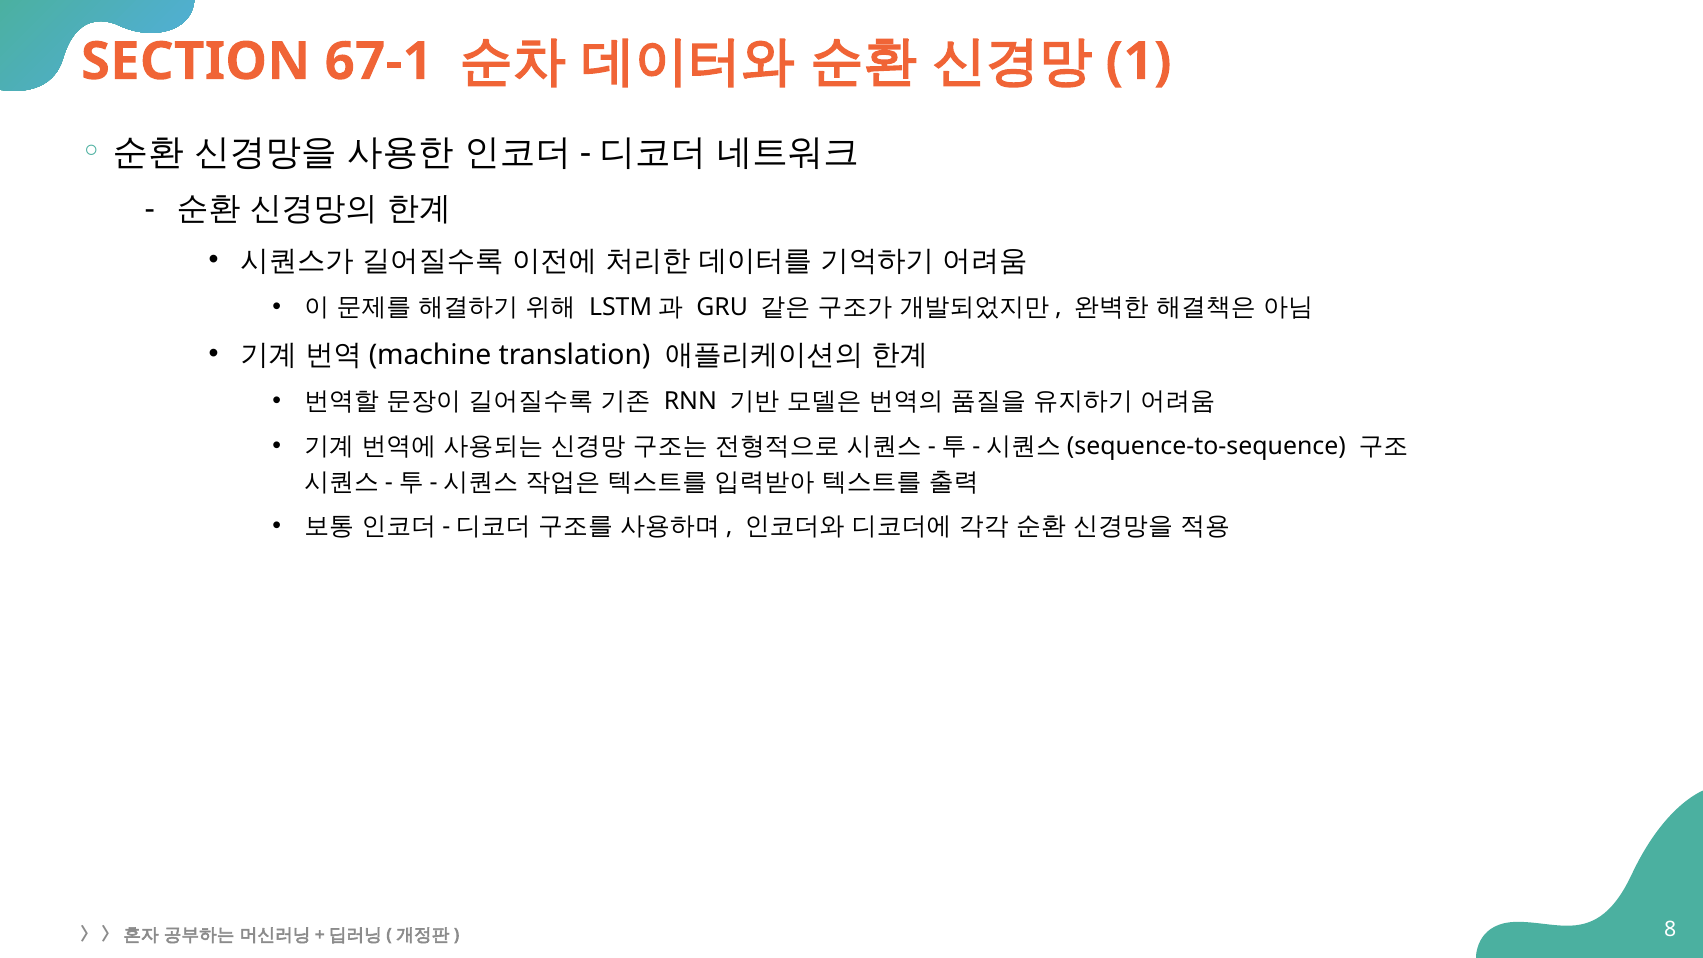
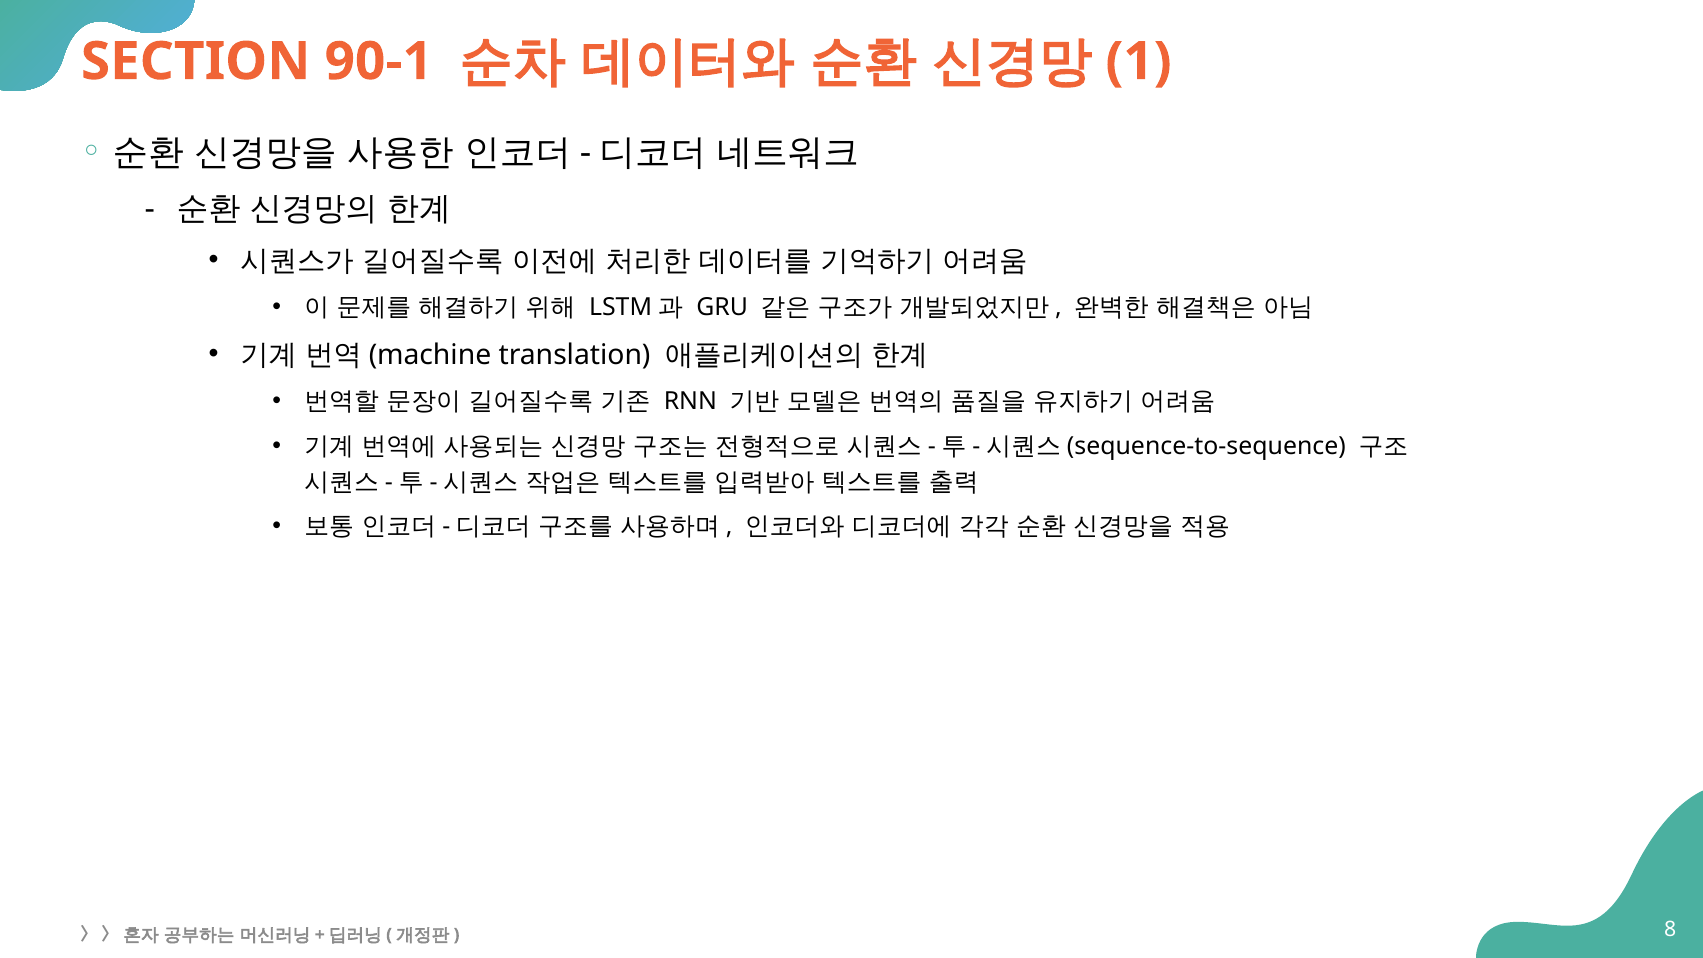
67-1: 67-1 -> 90-1 (379, 62)
